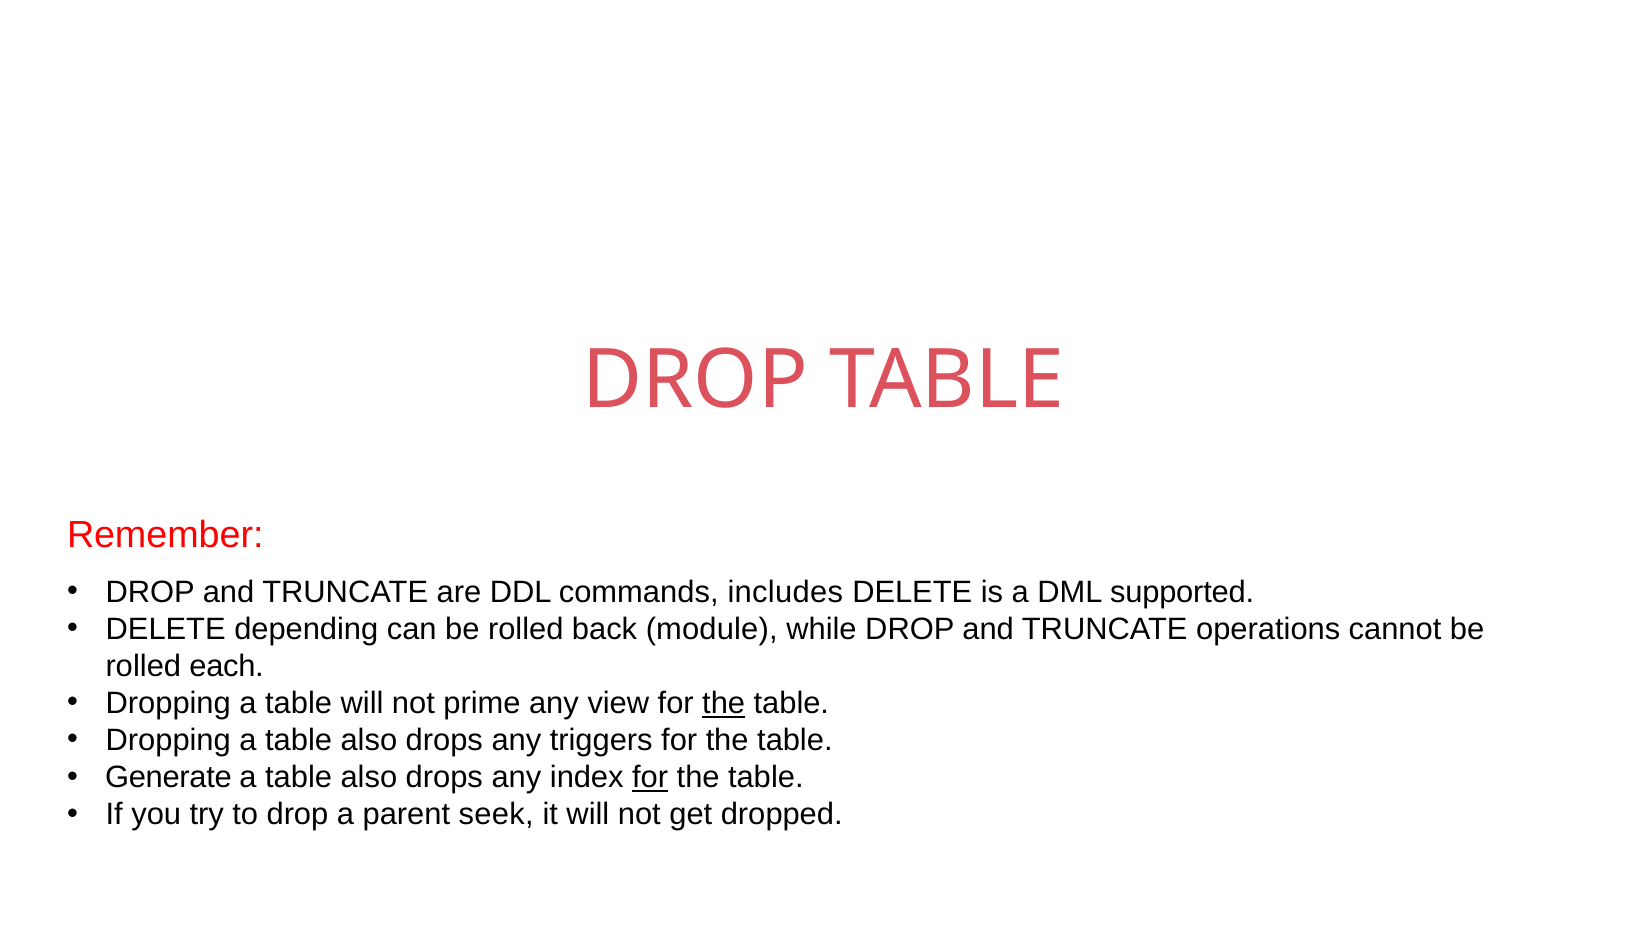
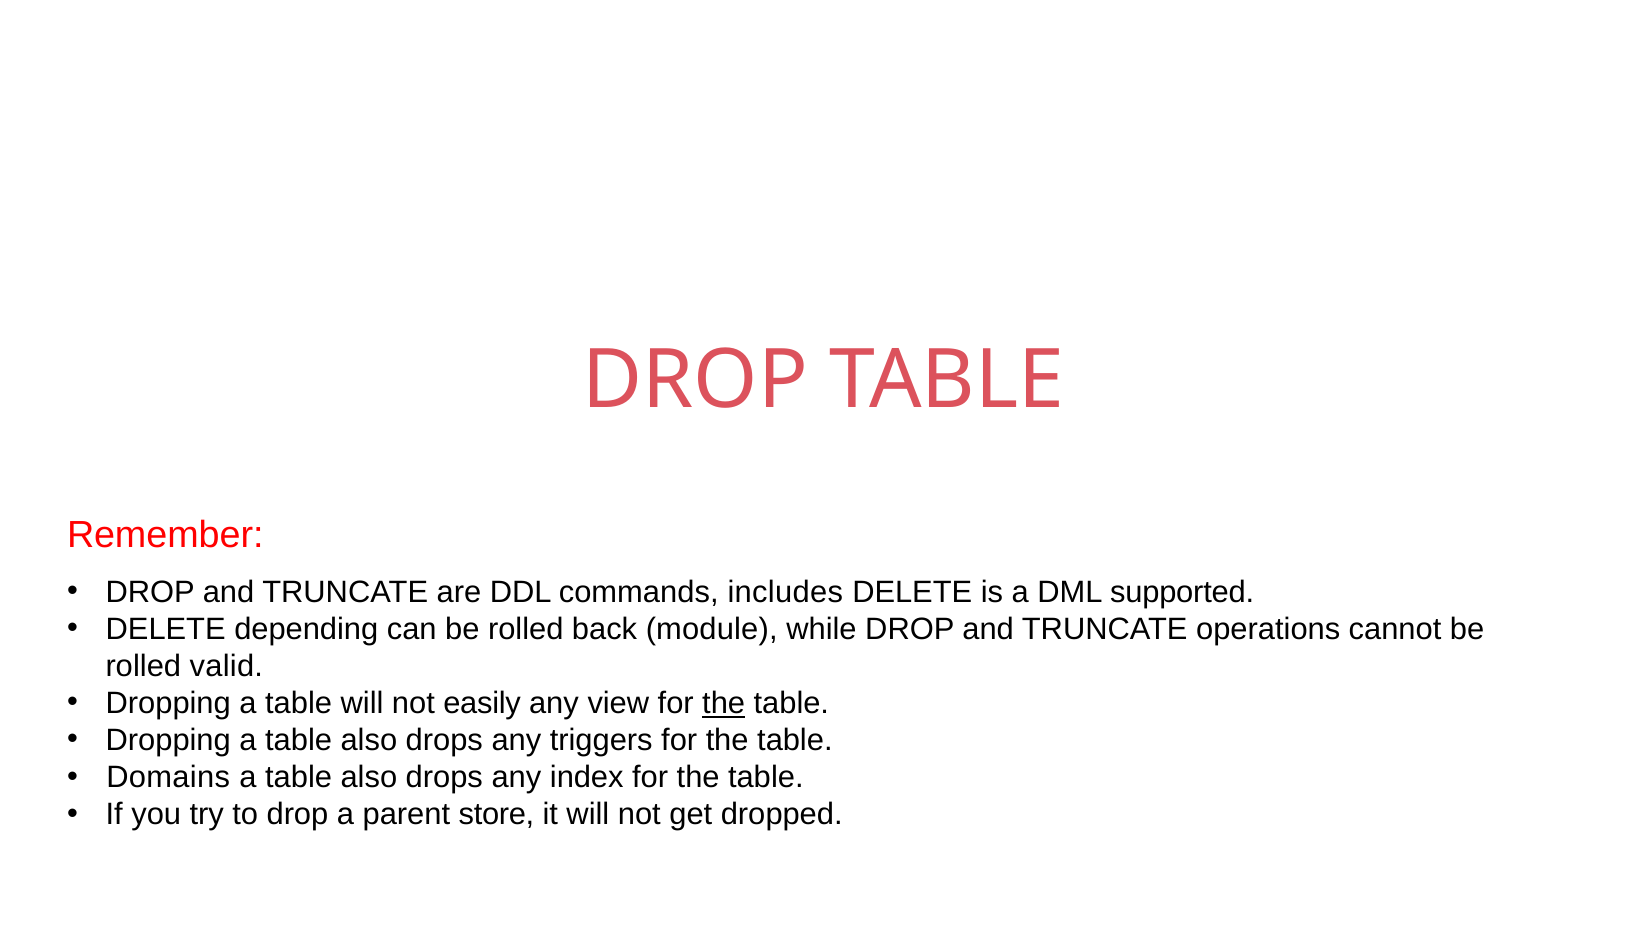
each: each -> valid (226, 667)
prime: prime -> easily (482, 704)
Generate: Generate -> Domains (168, 778)
for underline: present -> none (650, 778)
seek: seek -> store (496, 815)
